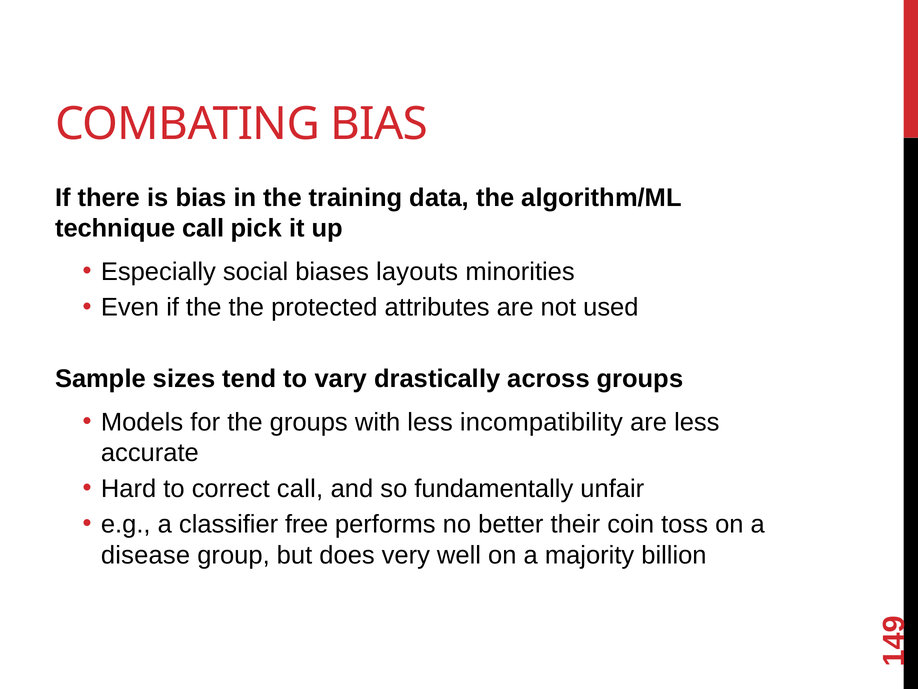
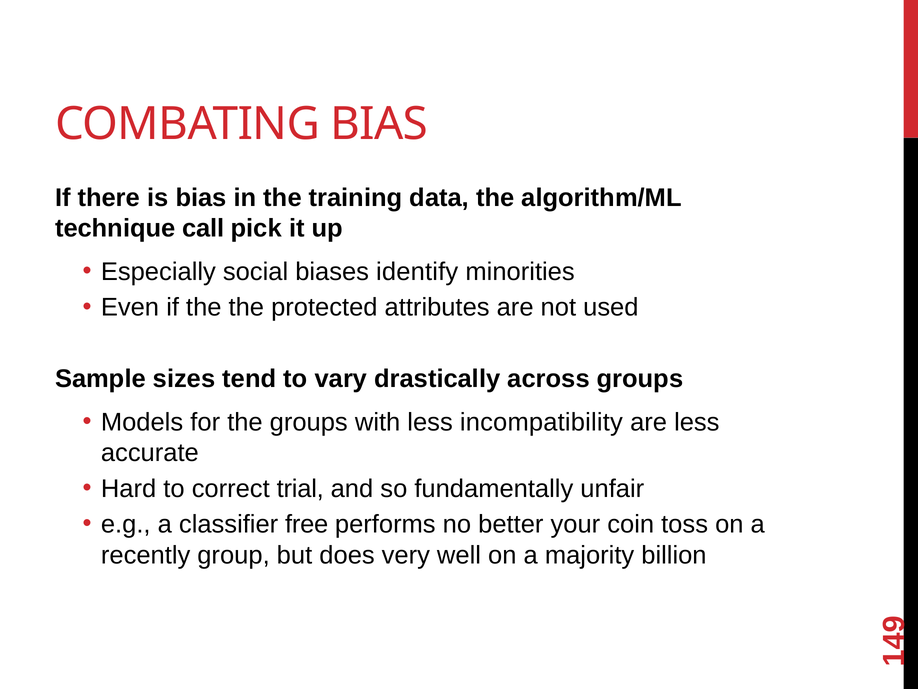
layouts: layouts -> identify (417, 272)
correct call: call -> trial (300, 488)
their: their -> your (575, 524)
disease: disease -> recently (146, 555)
